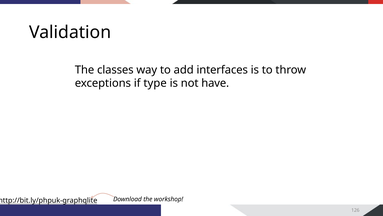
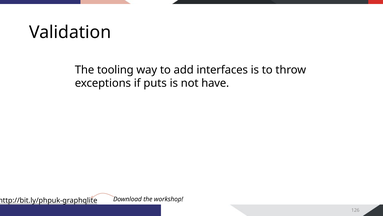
classes: classes -> tooling (115, 70)
type: type -> puts (155, 83)
